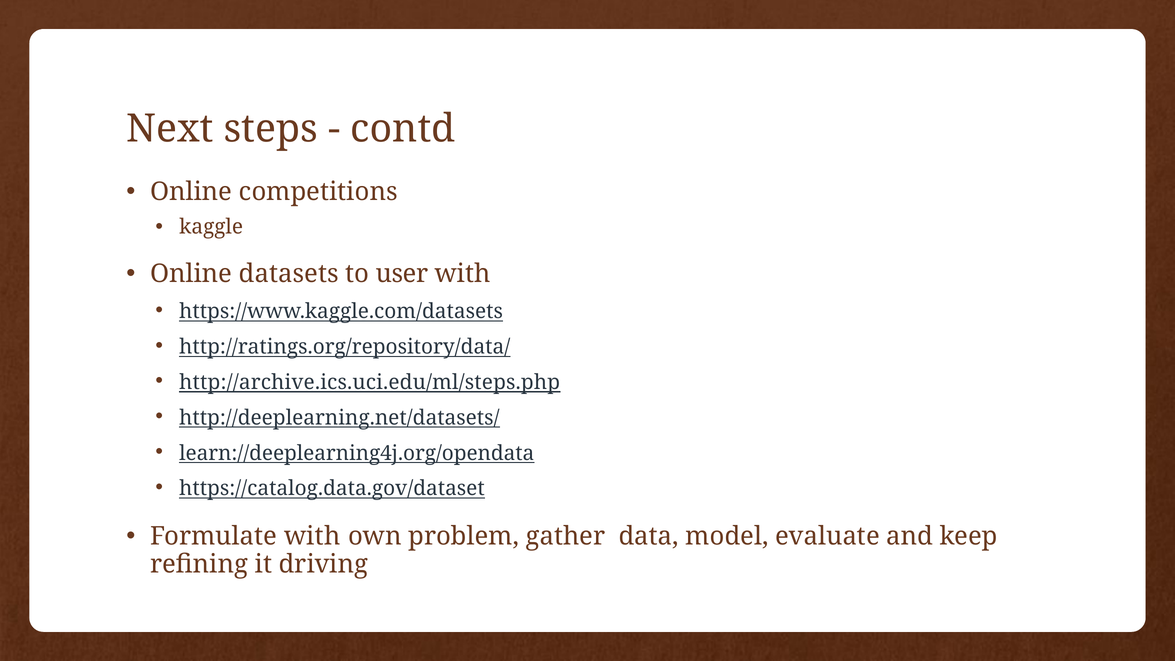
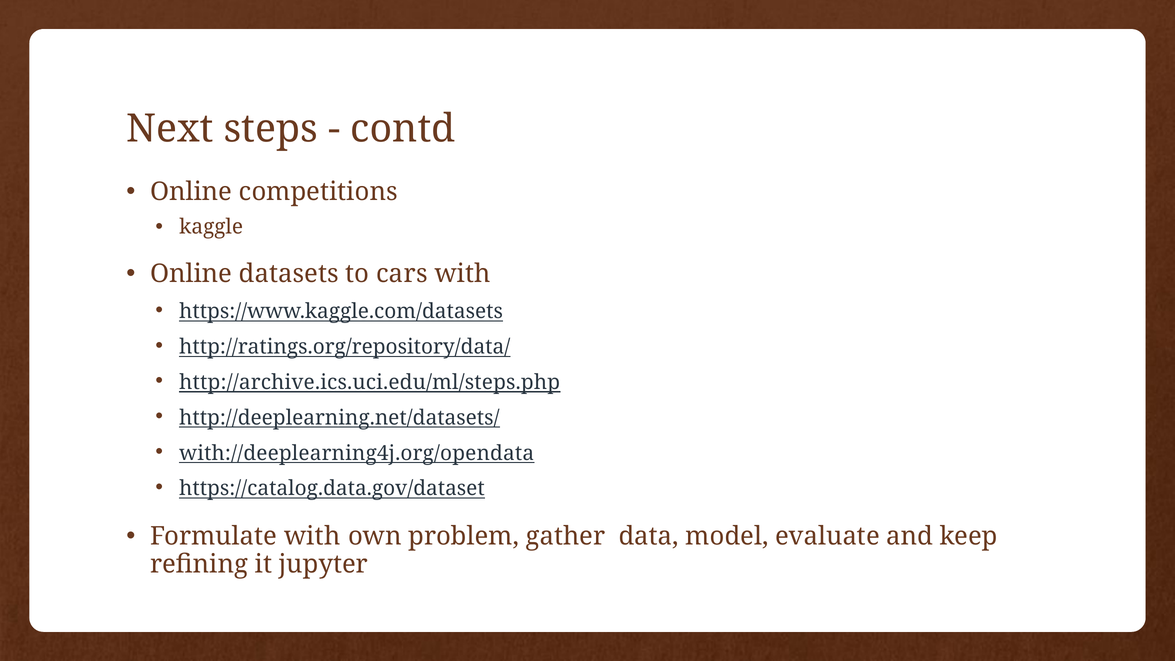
user: user -> cars (402, 274)
learn://deeplearning4j.org/opendata: learn://deeplearning4j.org/opendata -> with://deeplearning4j.org/opendata (357, 453)
driving: driving -> jupyter (323, 564)
